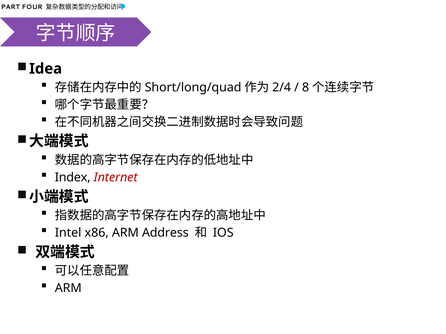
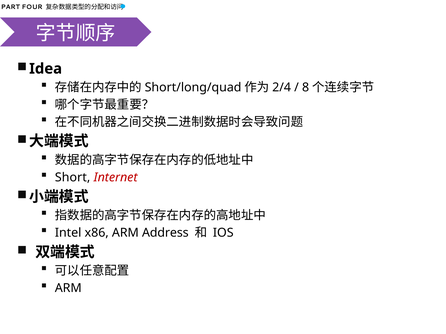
Index: Index -> Short (73, 178)
